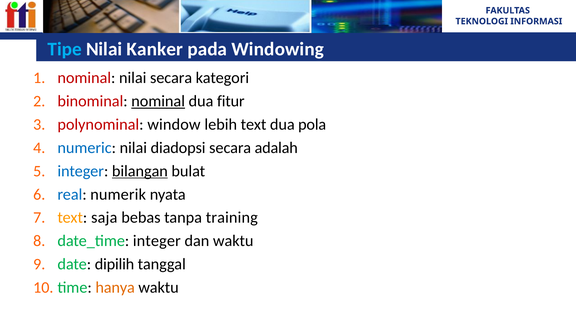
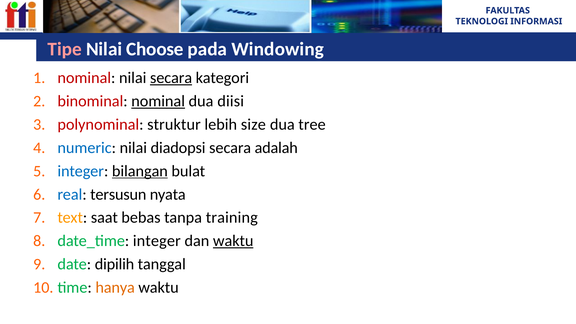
Tipe colour: light blue -> pink (65, 49)
Kanker: Kanker -> Choose (155, 49)
secara underline: none -> present (171, 78)
fitur: fitur -> diisi (231, 101)
window: window -> struktur (174, 124)
lebih text: text -> size (253, 124)
pola: pola -> tree (312, 124)
numerik: numerik -> tersusun (118, 194)
saja: saja -> saat (104, 218)
waktu underline: none -> present (233, 241)
